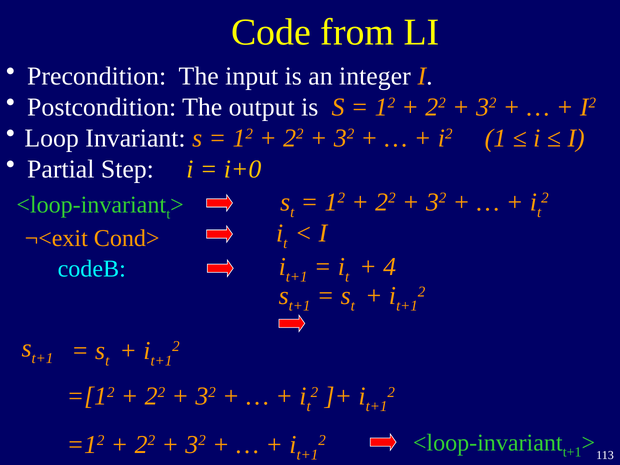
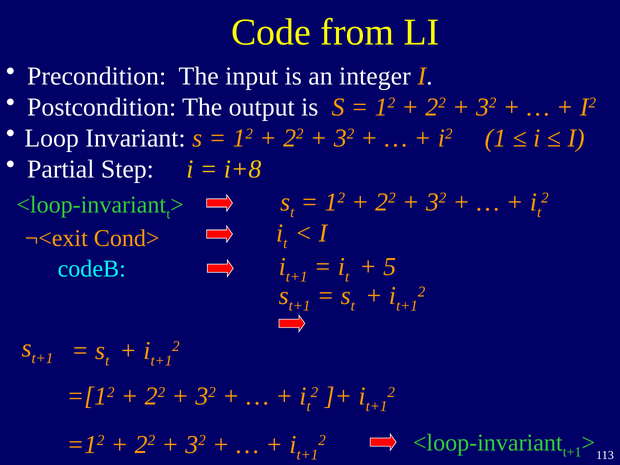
i+0: i+0 -> i+8 (243, 169)
4: 4 -> 5 (390, 267)
